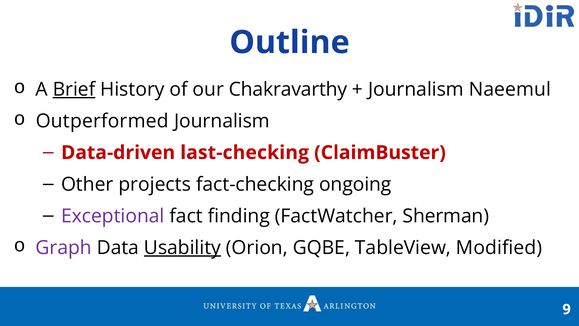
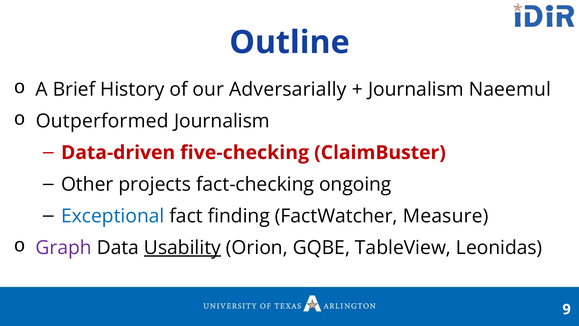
Brief underline: present -> none (74, 89)
Chakravarthy: Chakravarthy -> Adversarially (288, 89)
last-checking: last-checking -> five-checking (245, 152)
Exceptional colour: purple -> blue (113, 216)
Sherman: Sherman -> Measure (446, 216)
Modified: Modified -> Leonidas (499, 247)
